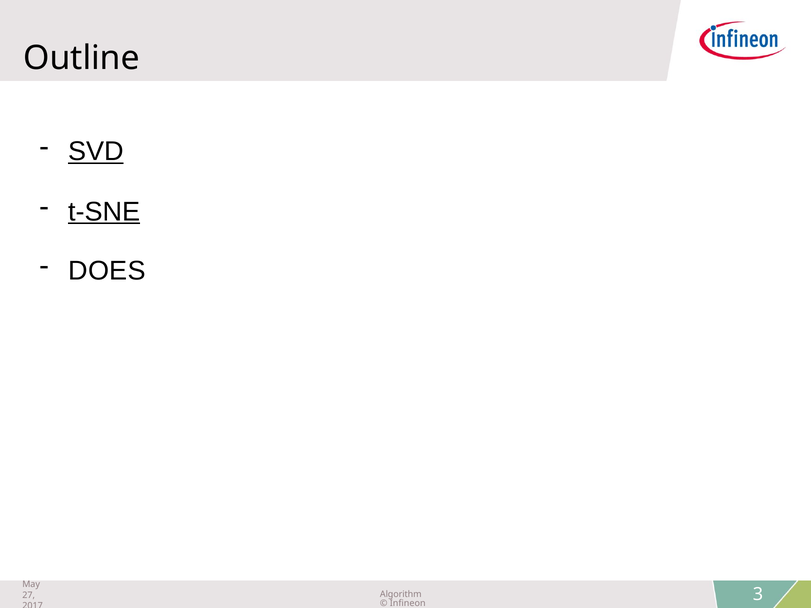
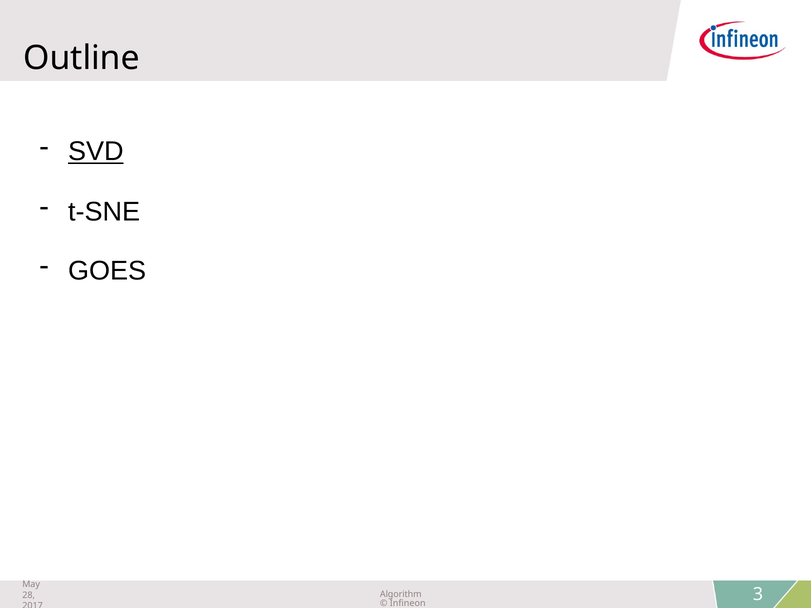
t-SNE underline: present -> none (104, 212)
DOES: DOES -> GOES (107, 271)
27: 27 -> 28 (29, 595)
